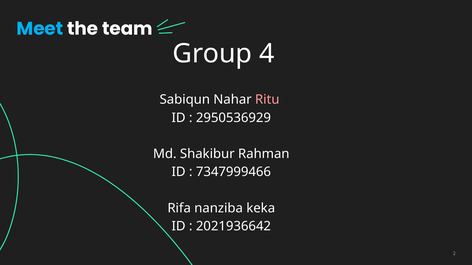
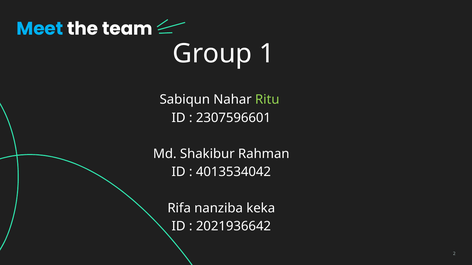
4: 4 -> 1 (267, 54)
Ritu colour: pink -> light green (267, 100)
2950536929: 2950536929 -> 2307596601 (233, 118)
7347999466: 7347999466 -> 4013534042 (233, 172)
